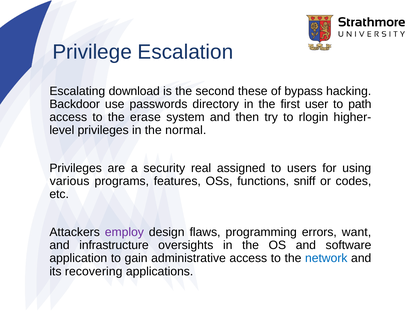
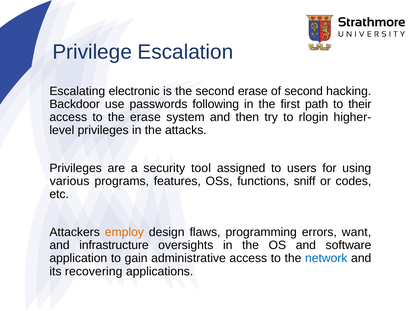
download: download -> electronic (134, 91)
second these: these -> erase (253, 91)
of bypass: bypass -> second (304, 91)
directory: directory -> following (216, 104)
user: user -> path (317, 104)
path: path -> their (360, 104)
normal: normal -> attacks (186, 130)
real: real -> tool (201, 168)
employ colour: purple -> orange (124, 232)
